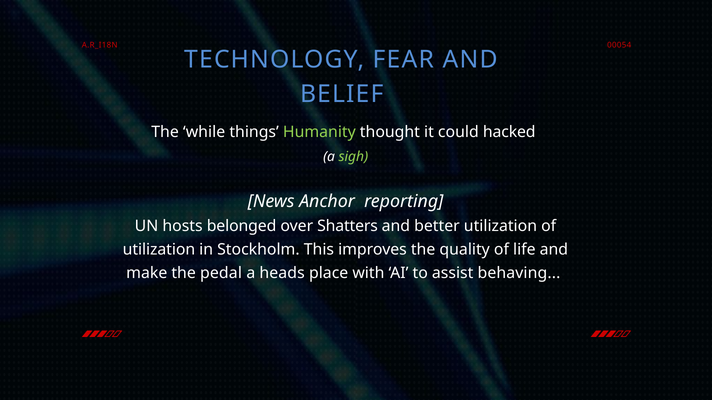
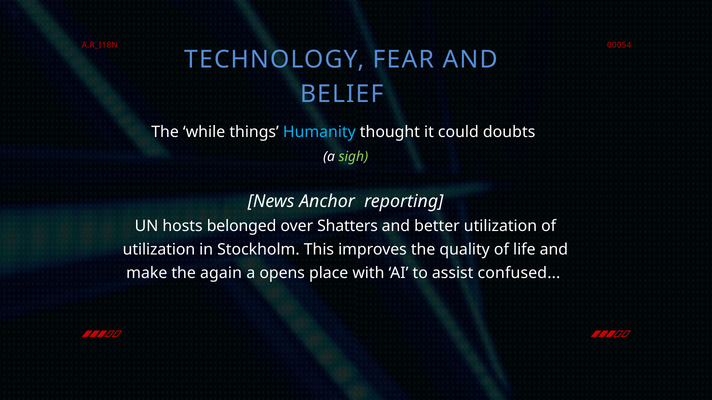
Humanity colour: light green -> light blue (319, 132)
hacked: hacked -> doubts (509, 132)
pedal: pedal -> again (221, 274)
heads: heads -> opens (282, 274)
behaving: behaving -> confused (519, 274)
